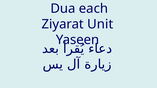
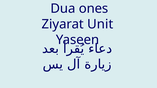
each: each -> ones (93, 9)
